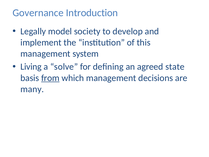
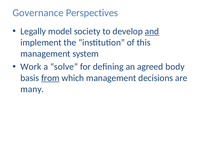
Introduction: Introduction -> Perspectives (92, 13)
and underline: none -> present (152, 31)
Living: Living -> Work (31, 67)
state: state -> body (175, 67)
